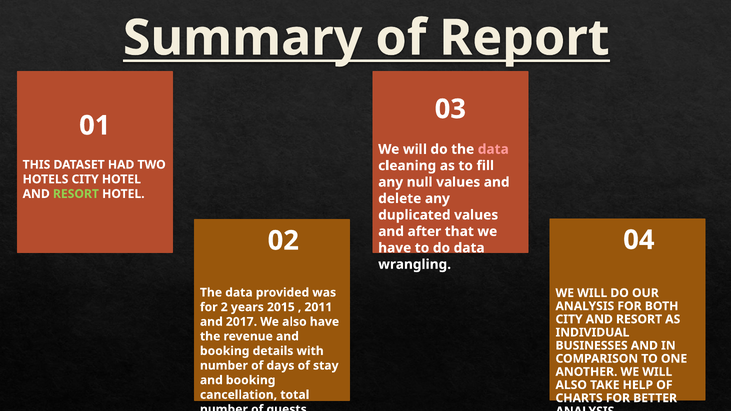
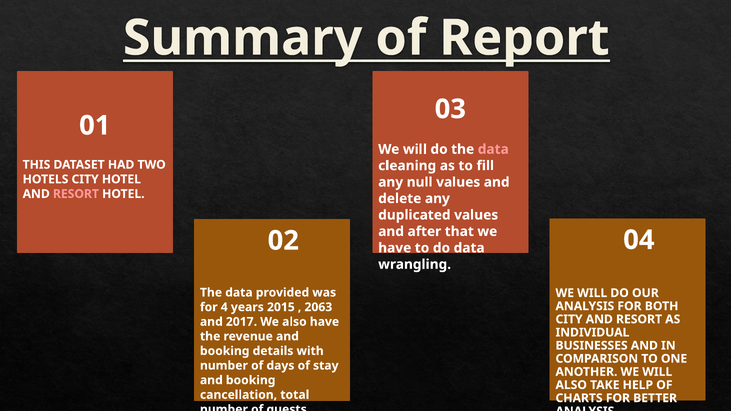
RESORT colour: light green -> pink (76, 194)
2: 2 -> 4 (224, 307)
2011: 2011 -> 2063 (318, 307)
